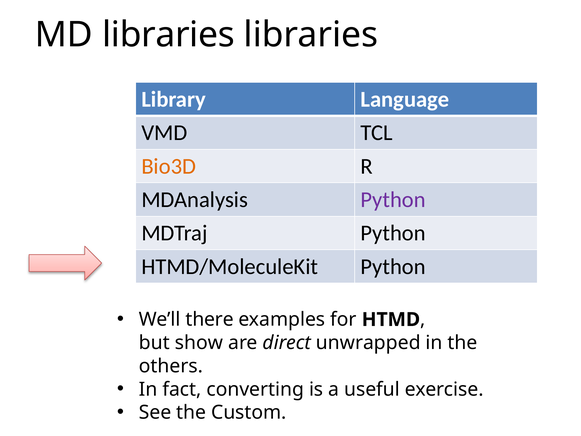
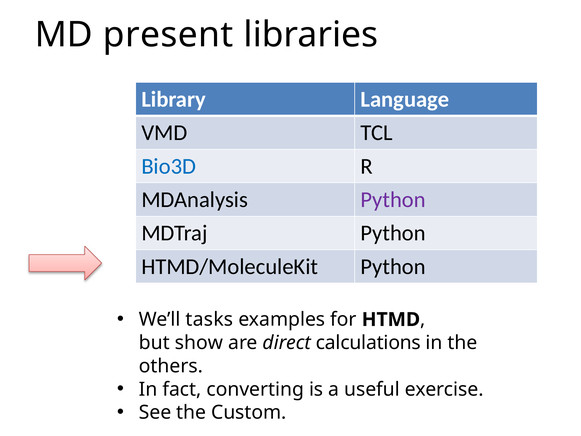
MD libraries: libraries -> present (168, 35)
Bio3D colour: orange -> blue (169, 166)
there: there -> tasks (209, 319)
unwrapped: unwrapped -> calculations (368, 343)
